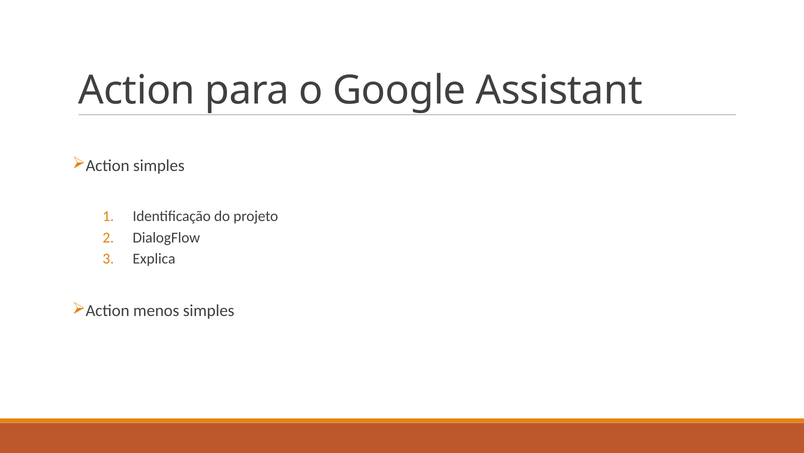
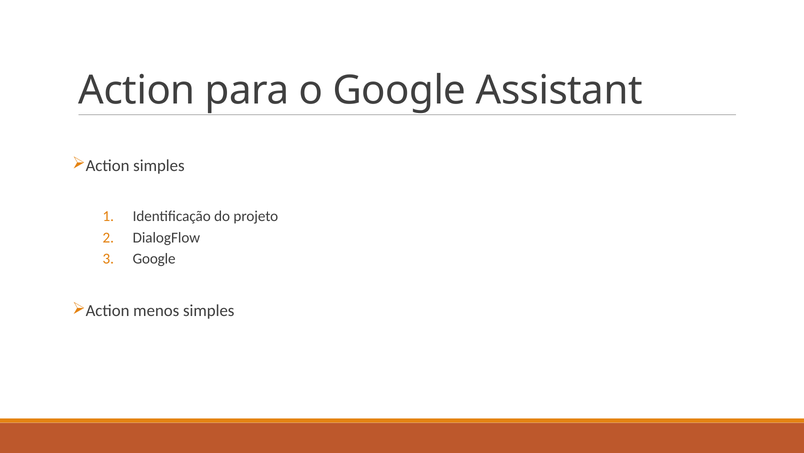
Explica: Explica -> Google (154, 259)
